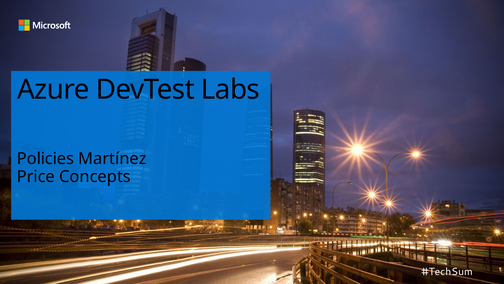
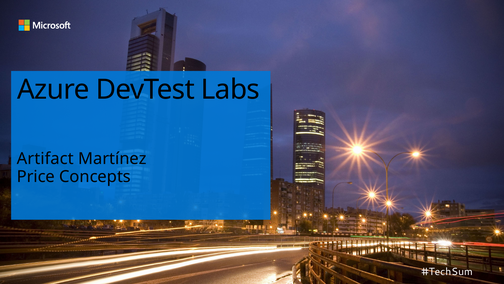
Policies: Policies -> Artifact (45, 159)
